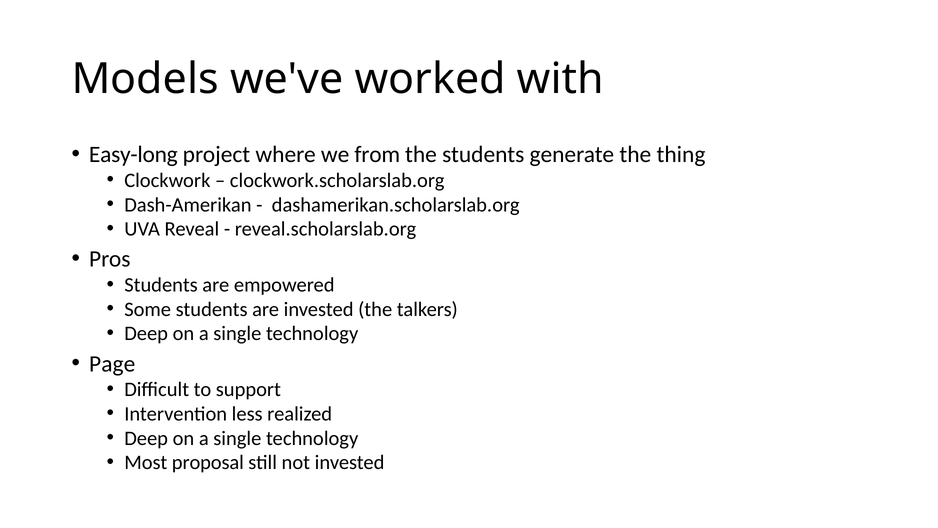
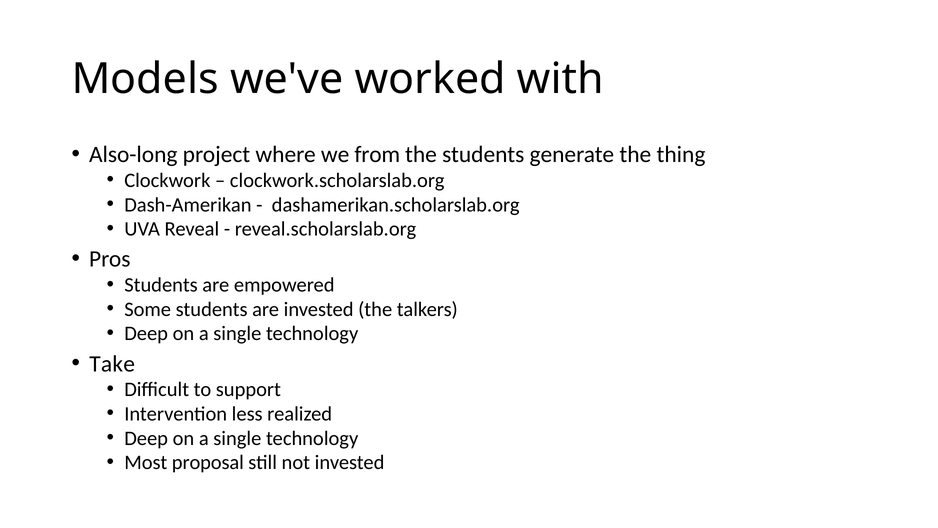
Easy-long: Easy-long -> Also-long (133, 154)
Page: Page -> Take (112, 364)
